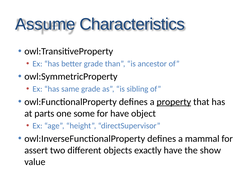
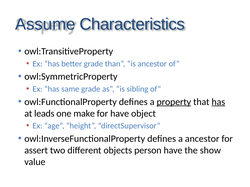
has underline: none -> present (218, 102)
parts: parts -> leads (44, 114)
some: some -> make (84, 114)
a mammal: mammal -> ancestor (202, 139)
exactly: exactly -> person (148, 151)
